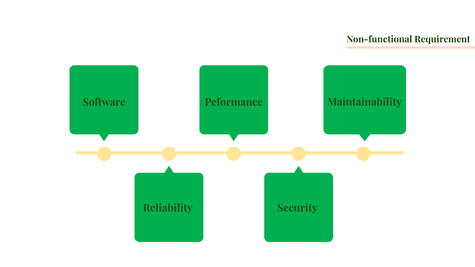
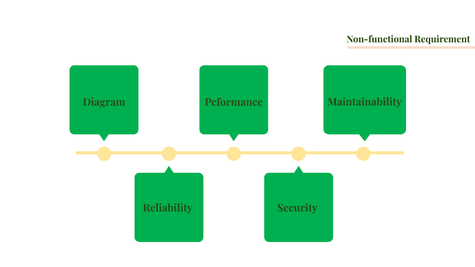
Software: Software -> Diagram (104, 102)
